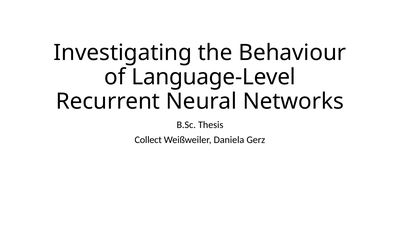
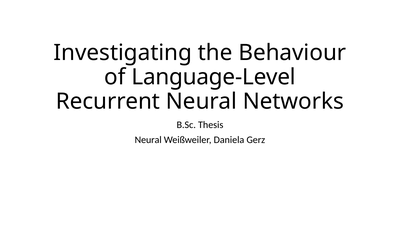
Collect: Collect -> Neural (148, 140)
